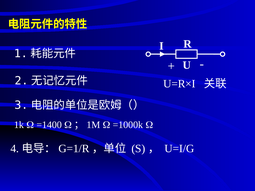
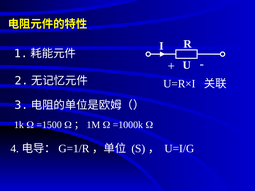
=1400: =1400 -> =1500 (49, 125)
